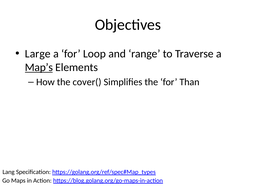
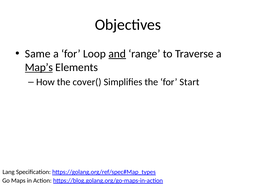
Large: Large -> Same (38, 54)
and underline: none -> present (117, 54)
Than: Than -> Start (189, 82)
